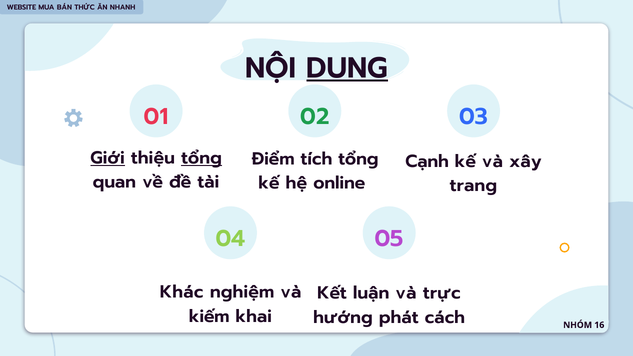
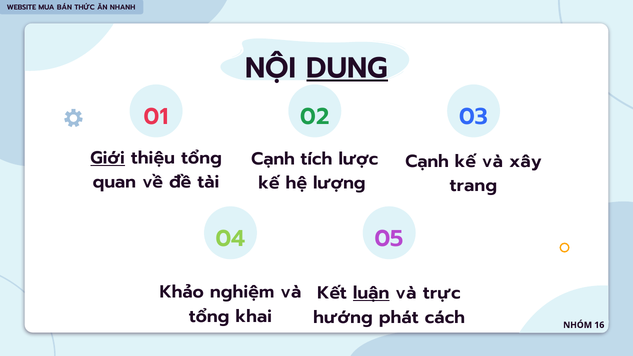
tổng underline: present -> none (201, 158)
Điểm: Điểm -> Cạnh (273, 159)
tích tổng: tổng -> lược (358, 159)
online: online -> lượng (339, 183)
Khác: Khác -> Khảo (182, 292)
luận underline: none -> present (371, 293)
kiếm: kiếm -> tổng (209, 317)
